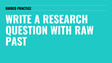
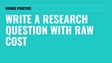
PAST: PAST -> COST (16, 42)
